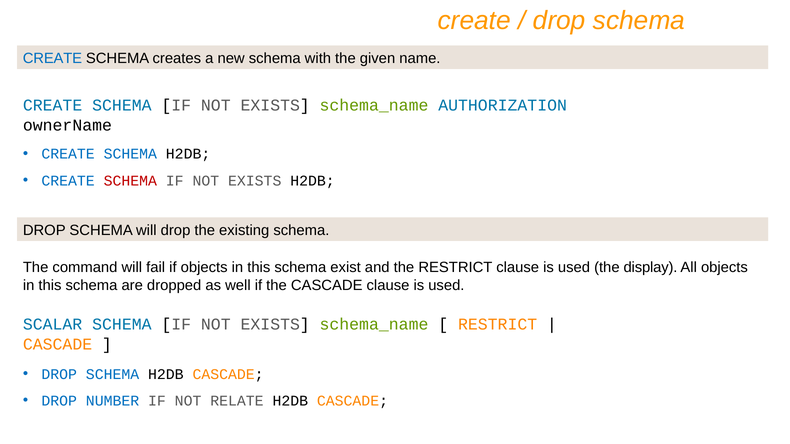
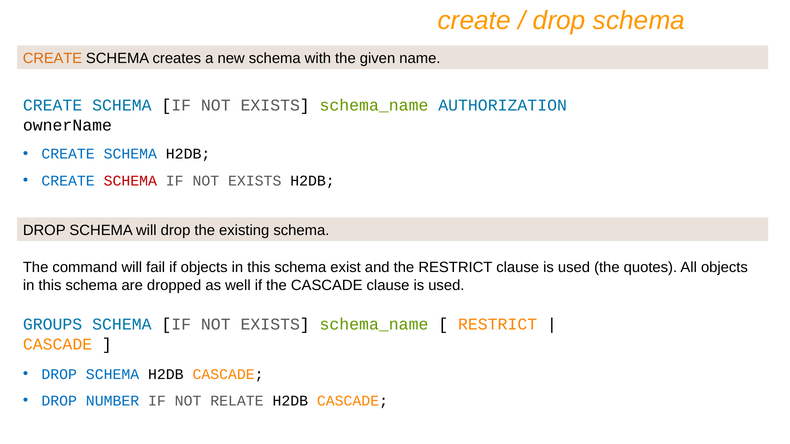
CREATE colour: blue -> orange (52, 58)
display: display -> quotes (650, 268)
SCALAR: SCALAR -> GROUPS (53, 325)
